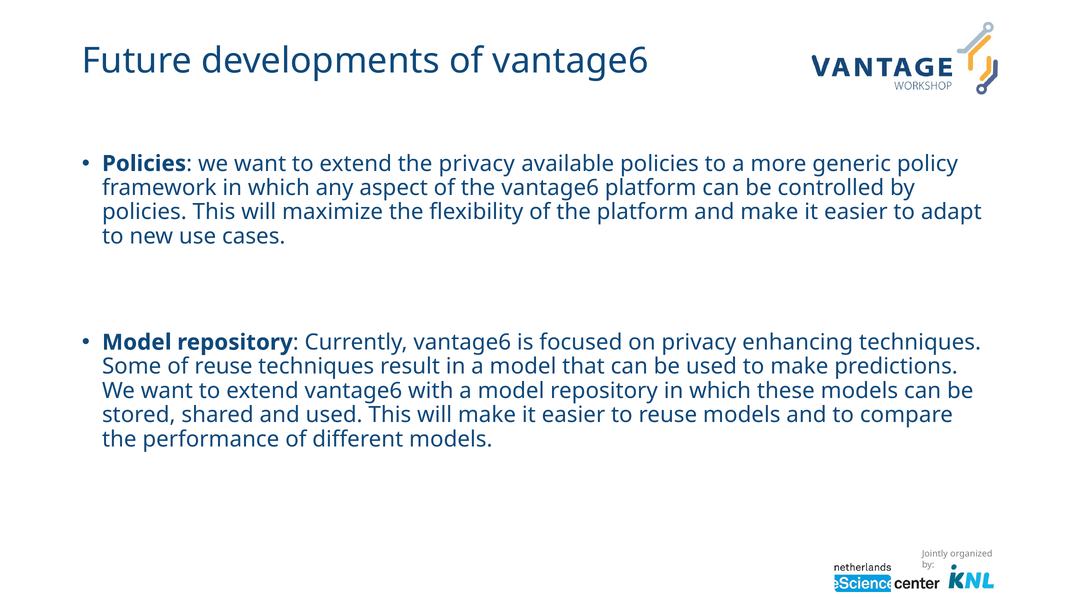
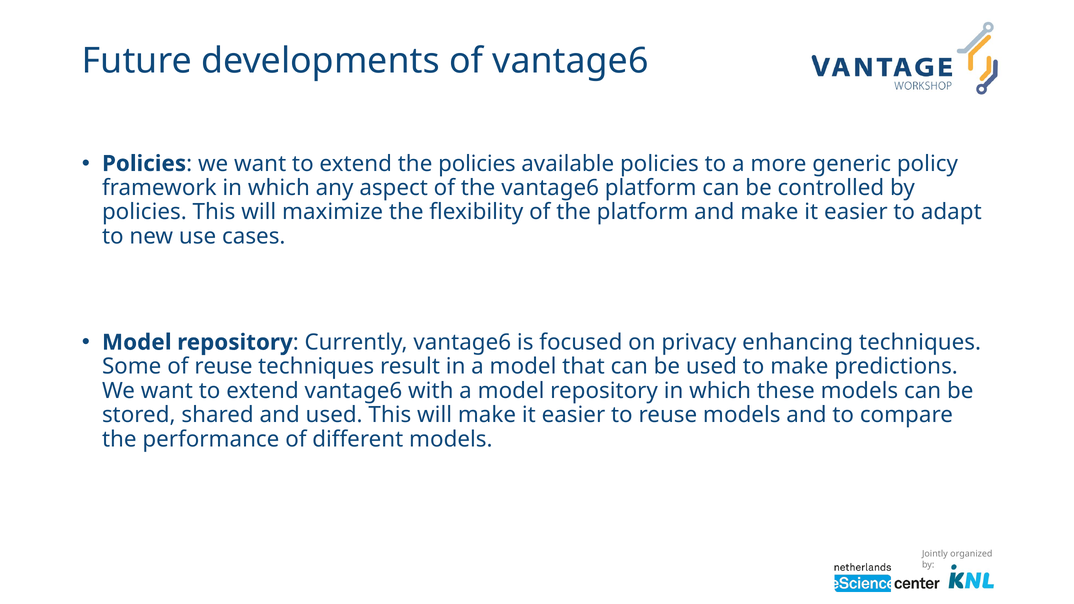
the privacy: privacy -> policies (477, 164)
